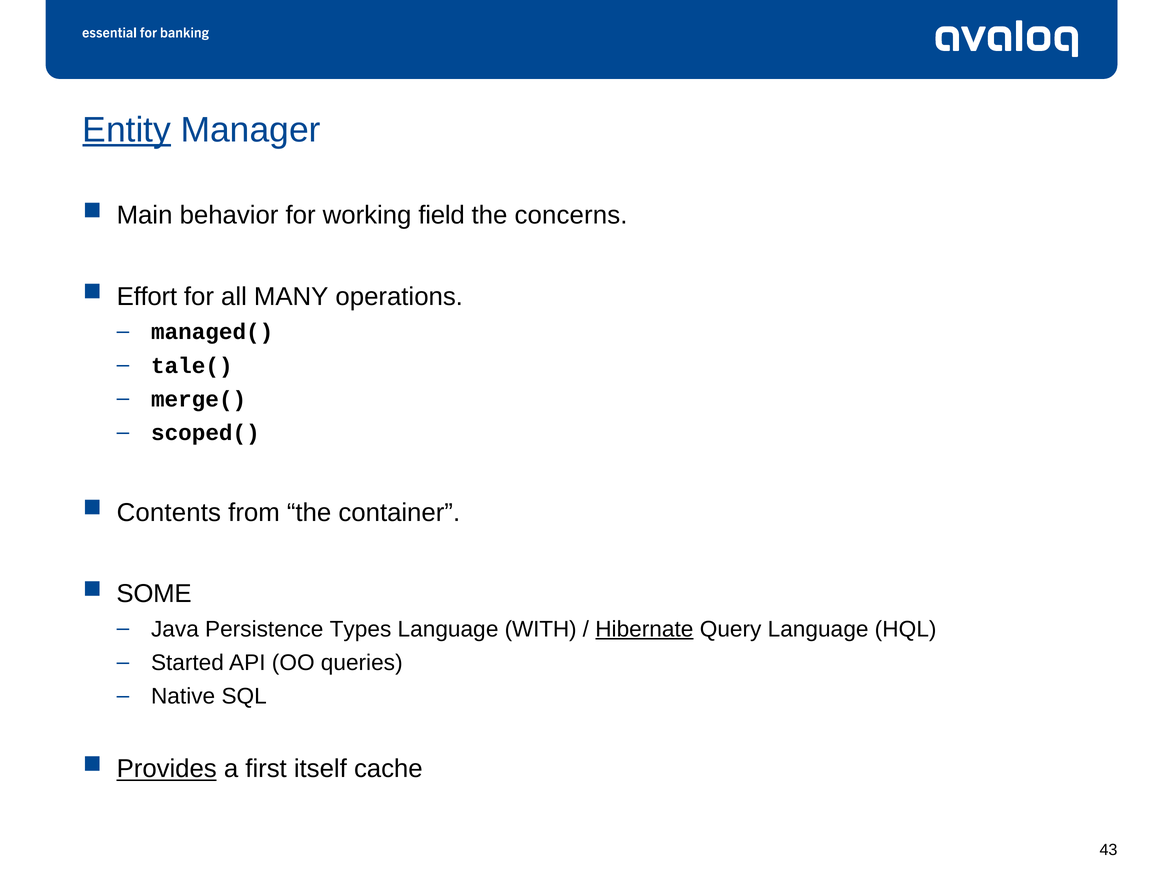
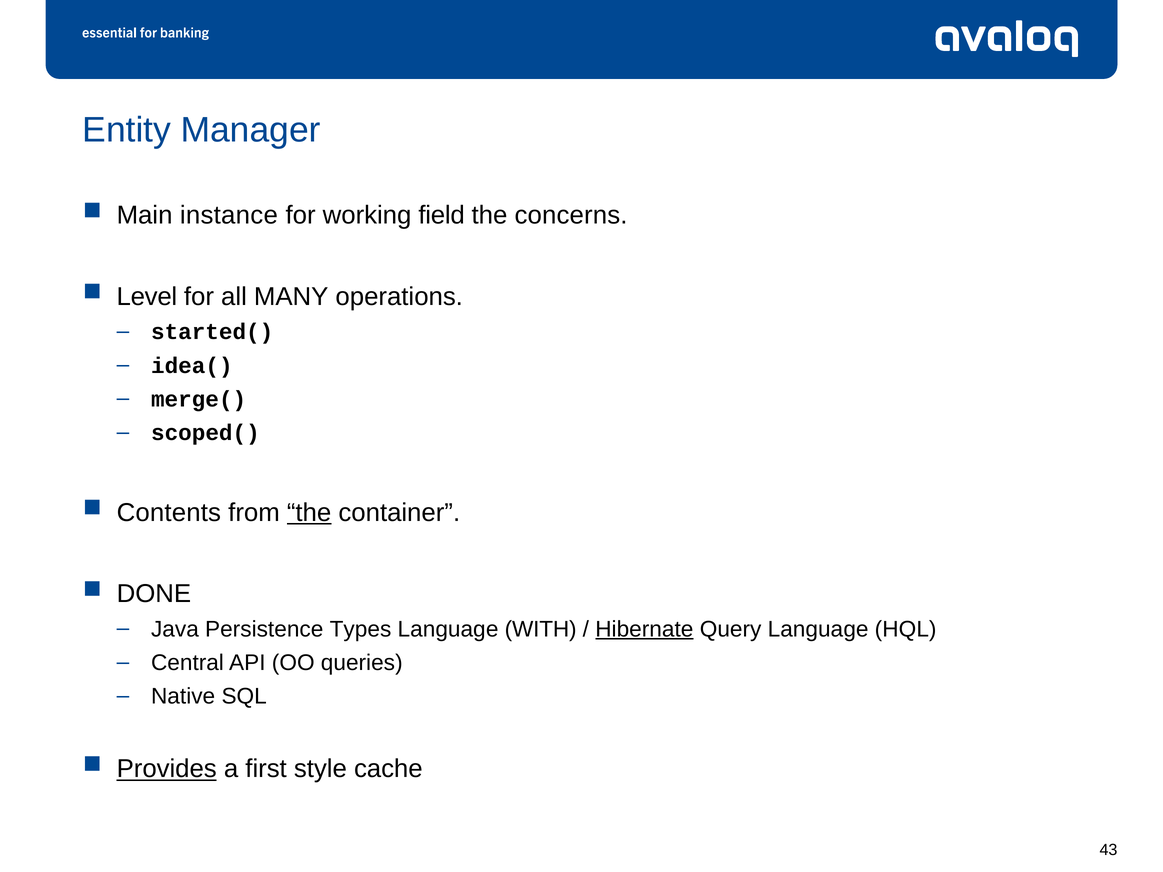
Entity underline: present -> none (127, 130)
behavior: behavior -> instance (229, 215)
Effort: Effort -> Level (147, 297)
managed(: managed( -> started( (212, 332)
tale(: tale( -> idea( (192, 366)
the underline: none -> present (309, 513)
SOME: SOME -> DONE (154, 594)
Started: Started -> Central (187, 663)
itself: itself -> style (320, 769)
